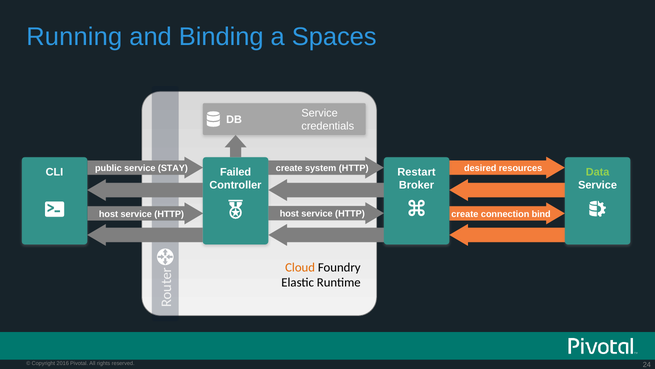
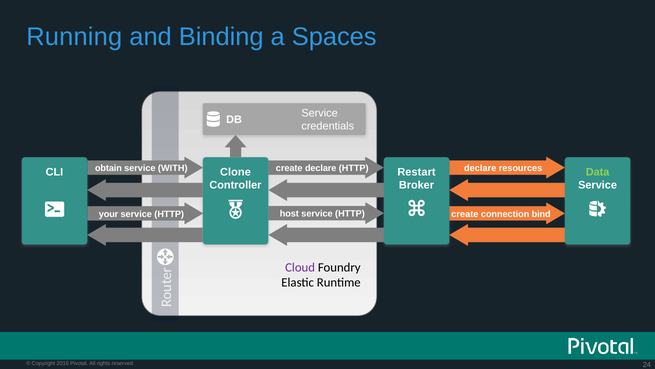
public: public -> obtain (108, 168)
STAY: STAY -> WITH (173, 168)
create system: system -> declare (321, 168)
desired: desired -> declare (480, 168)
Failed: Failed -> Clone (235, 172)
host: host -> your (109, 214)
Cloud colour: orange -> purple (300, 267)
